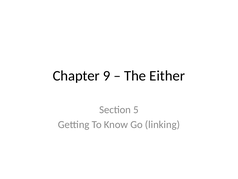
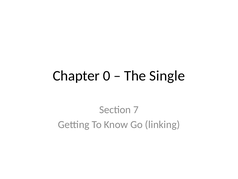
9: 9 -> 0 (107, 76)
Either: Either -> Single (167, 76)
5: 5 -> 7 (136, 109)
